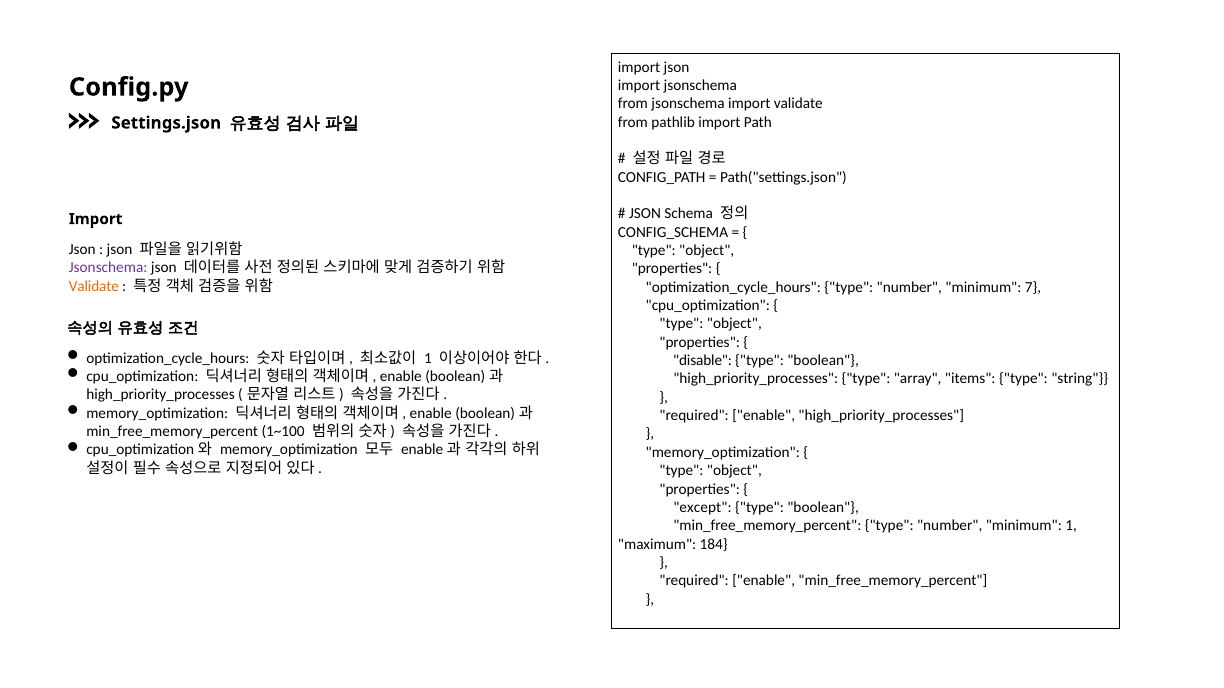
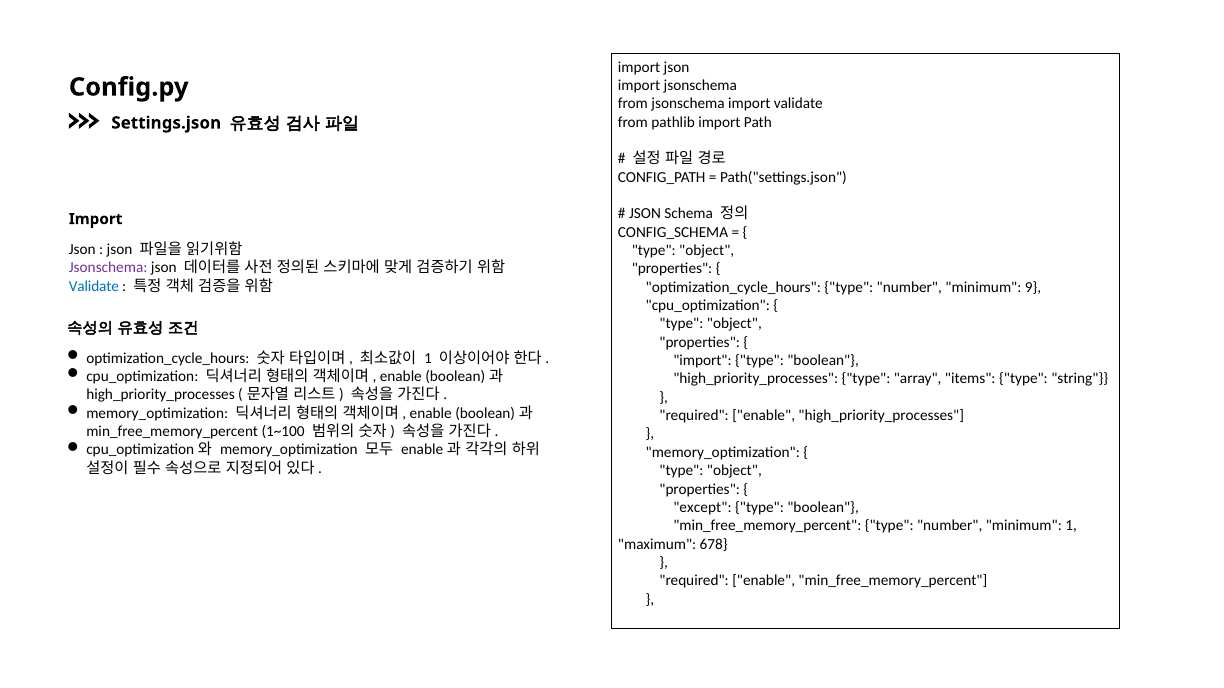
Validate colour: orange -> blue (94, 286)
7: 7 -> 9 (1033, 287)
disable: disable -> import (702, 361)
184: 184 -> 678 (714, 544)
